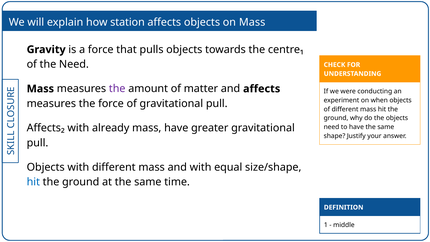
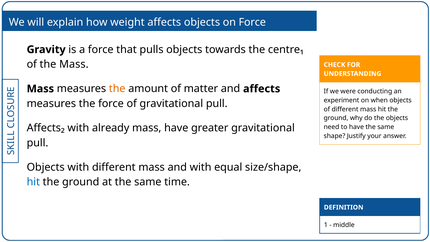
station: station -> weight (127, 22)
on Mass: Mass -> Force (252, 22)
the Need: Need -> Mass (74, 64)
the colour: purple -> orange (117, 89)
